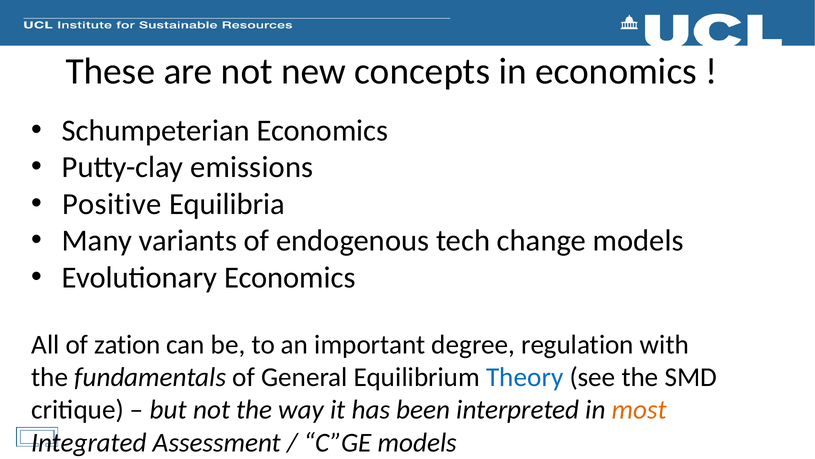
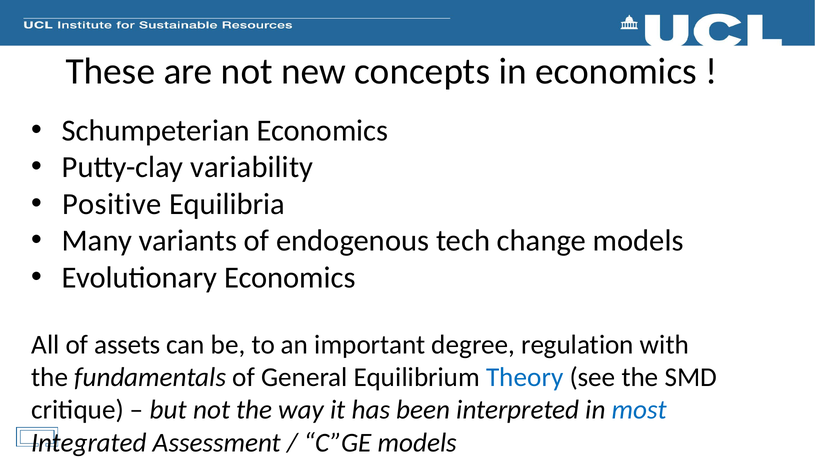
emissions: emissions -> variability (252, 167)
zation: zation -> assets (127, 344)
most colour: orange -> blue (639, 409)
